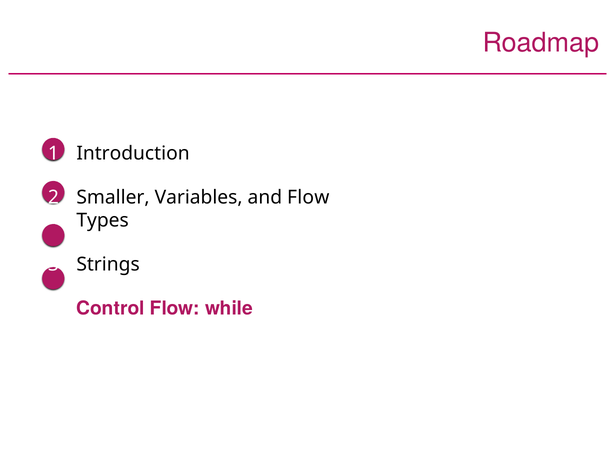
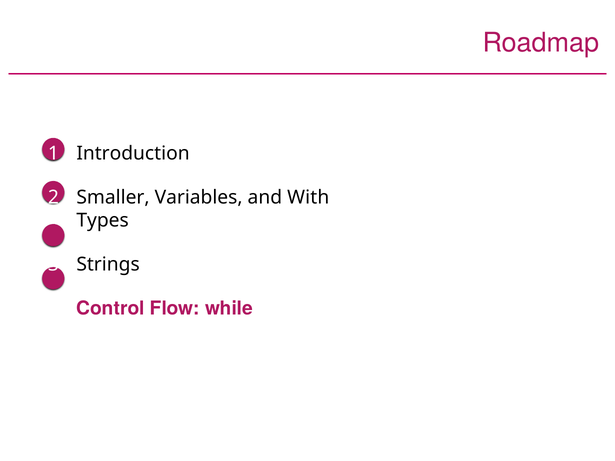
and Flow: Flow -> With (308, 198)
